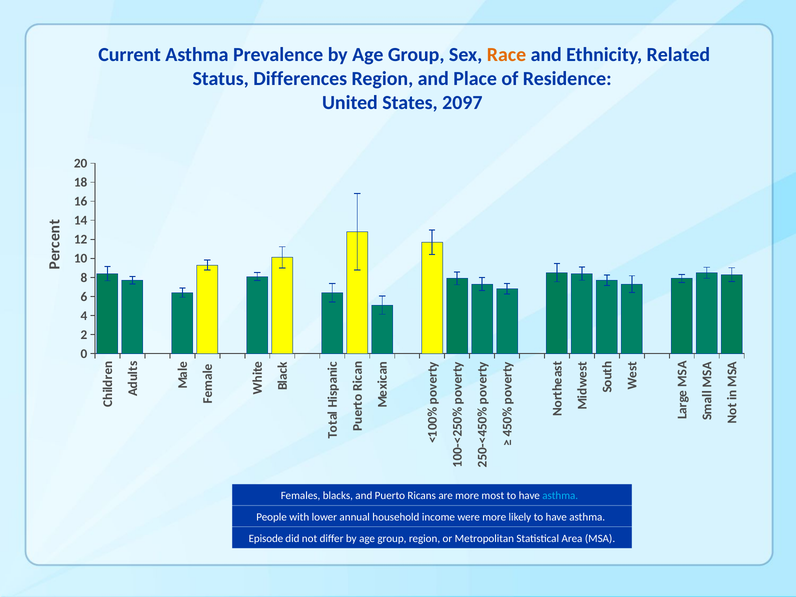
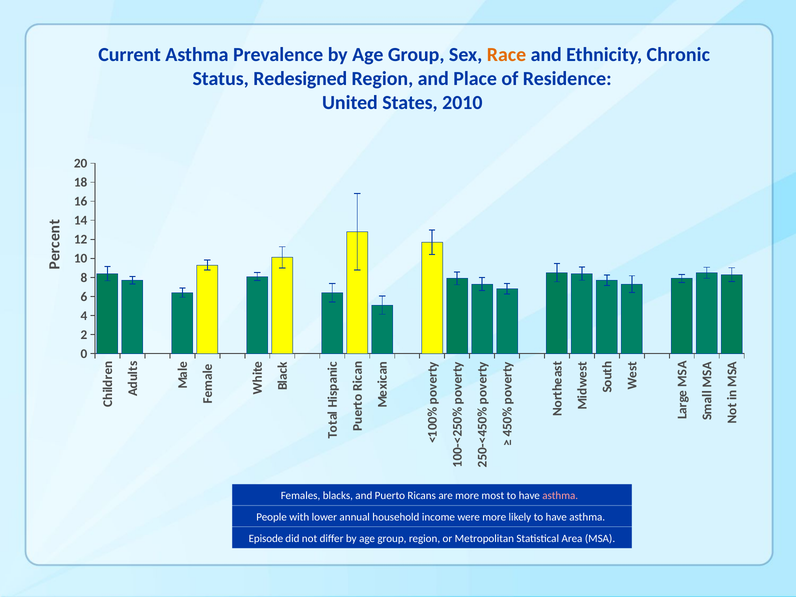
Related: Related -> Chronic (678, 55)
Differences: Differences -> Redesigned (300, 79)
2097: 2097 -> 2010 (462, 103)
asthma colour: light blue -> pink (560, 496)
